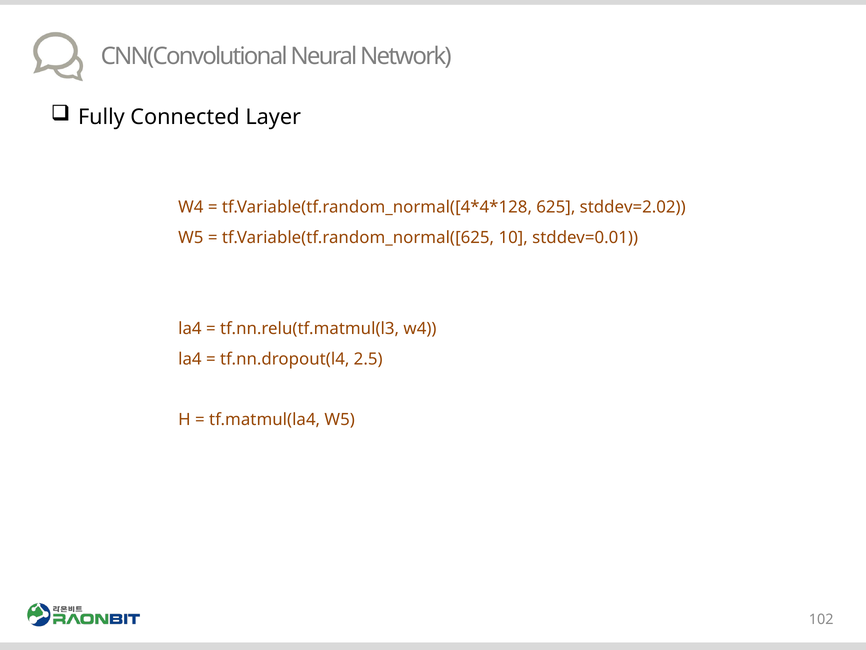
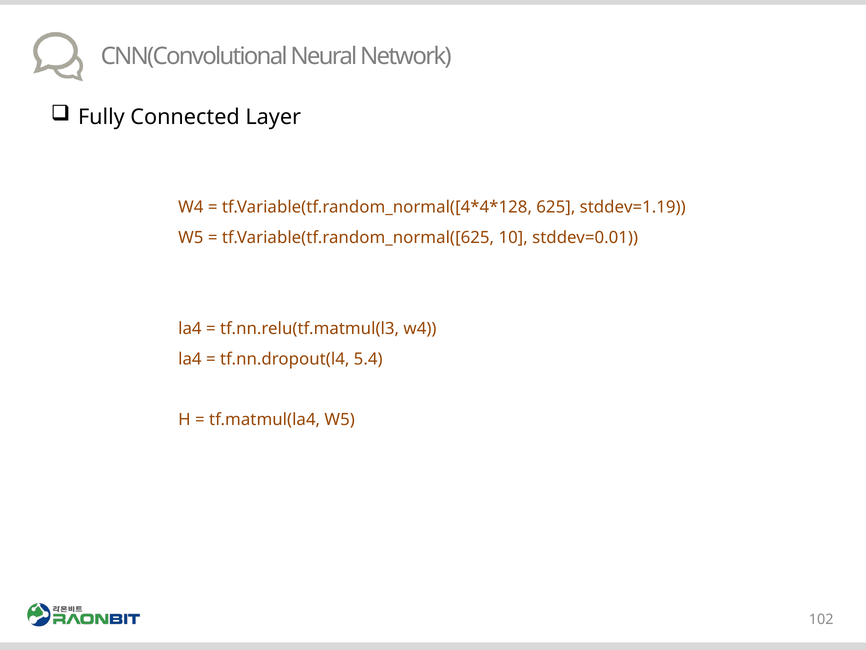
stddev=2.02: stddev=2.02 -> stddev=1.19 (633, 207)
2.5: 2.5 -> 5.4 (368, 359)
